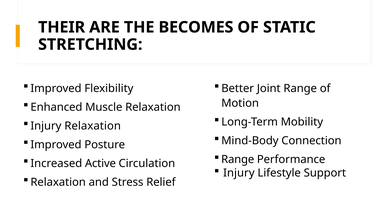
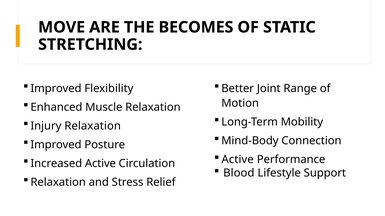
THEIR: THEIR -> MOVE (62, 27)
Range: Range -> Active (238, 160)
Injury: Injury -> Blood (239, 173)
